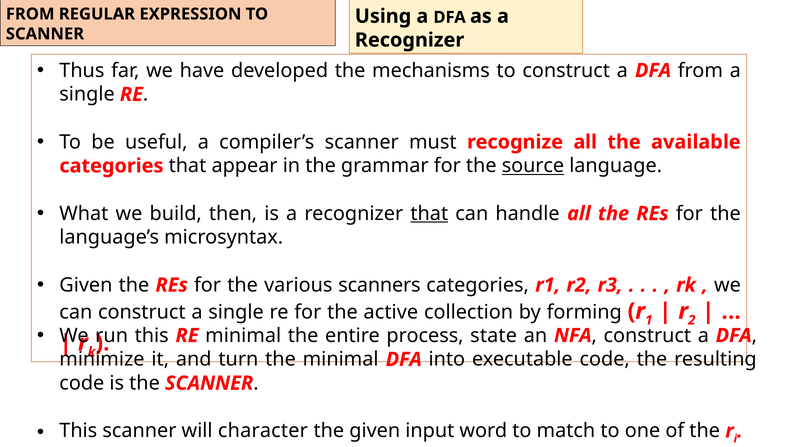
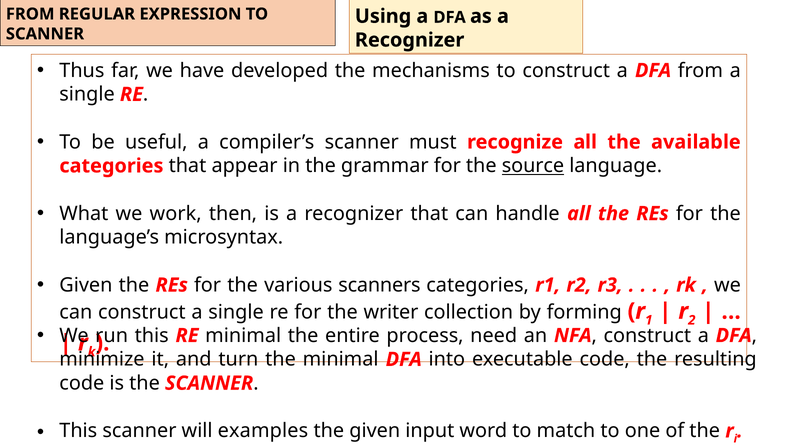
build: build -> work (176, 213)
that underline: present -> none (429, 213)
active: active -> writer (391, 312)
state: state -> need (494, 335)
character: character -> examples (263, 431)
